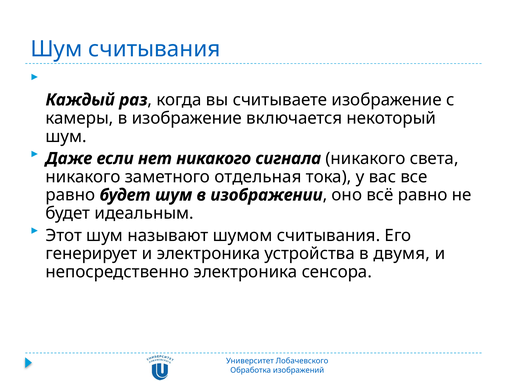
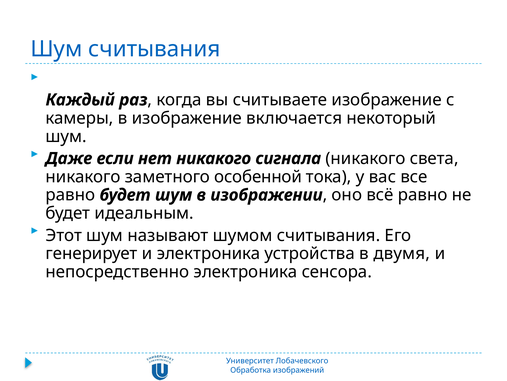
отдельная: отдельная -> особенной (258, 176)
